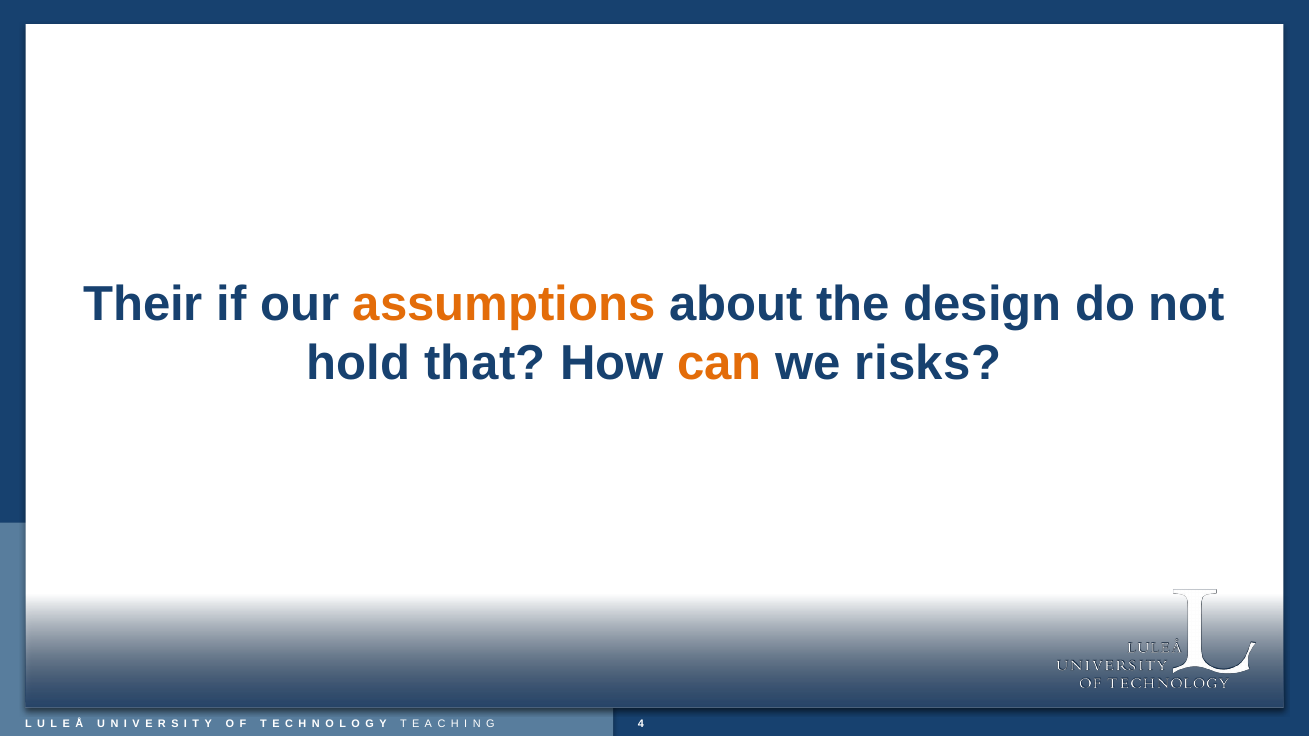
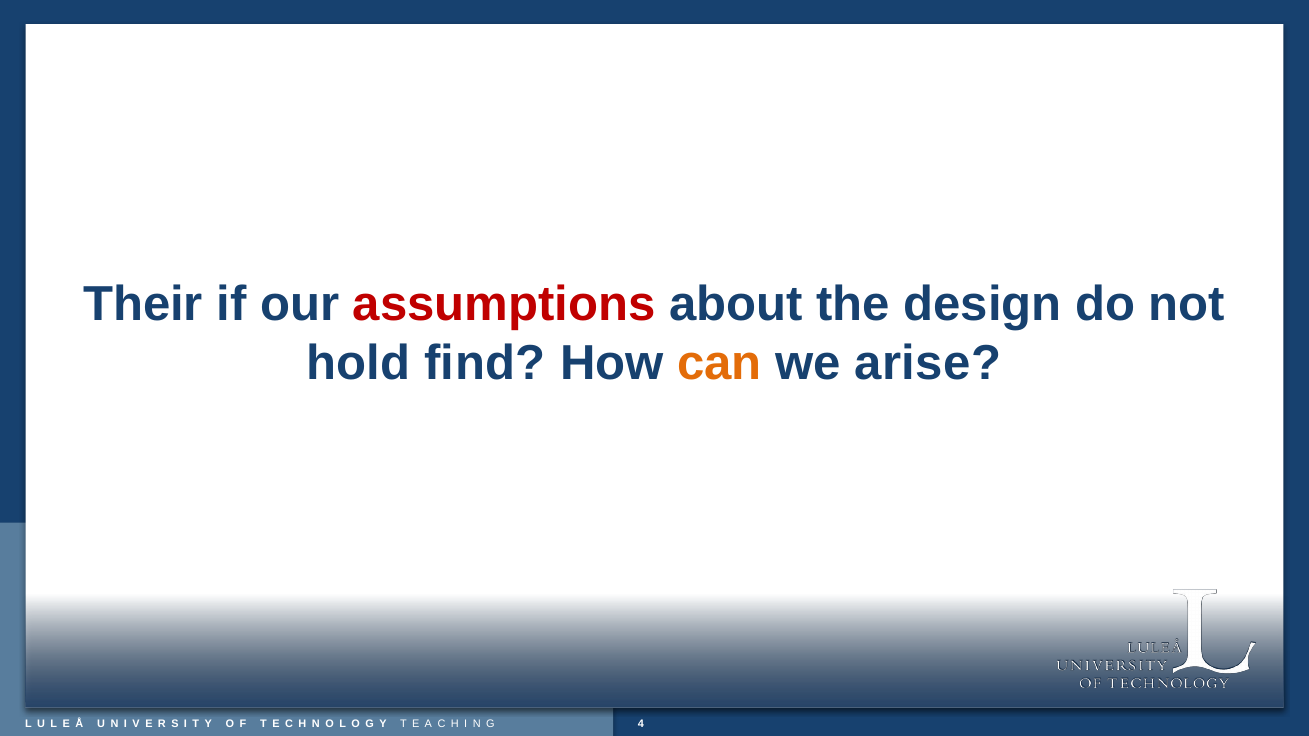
assumptions colour: orange -> red (504, 304)
that: that -> find (485, 363)
risks: risks -> arise (928, 363)
